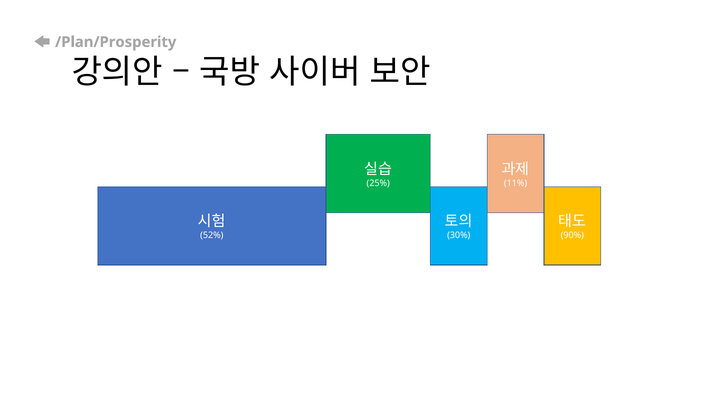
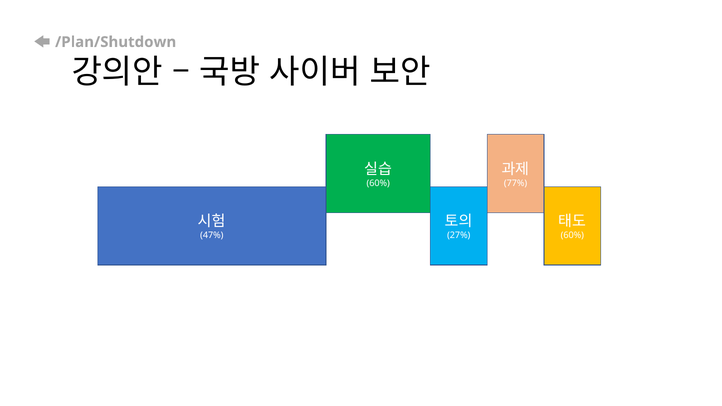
/Plan/Prosperity: /Plan/Prosperity -> /Plan/Shutdown (116, 42)
25%: 25% -> 60% (378, 183)
11%: 11% -> 77% (516, 183)
52%: 52% -> 47% (212, 236)
30%: 30% -> 27% (459, 236)
90%: 90% -> 60% (572, 236)
